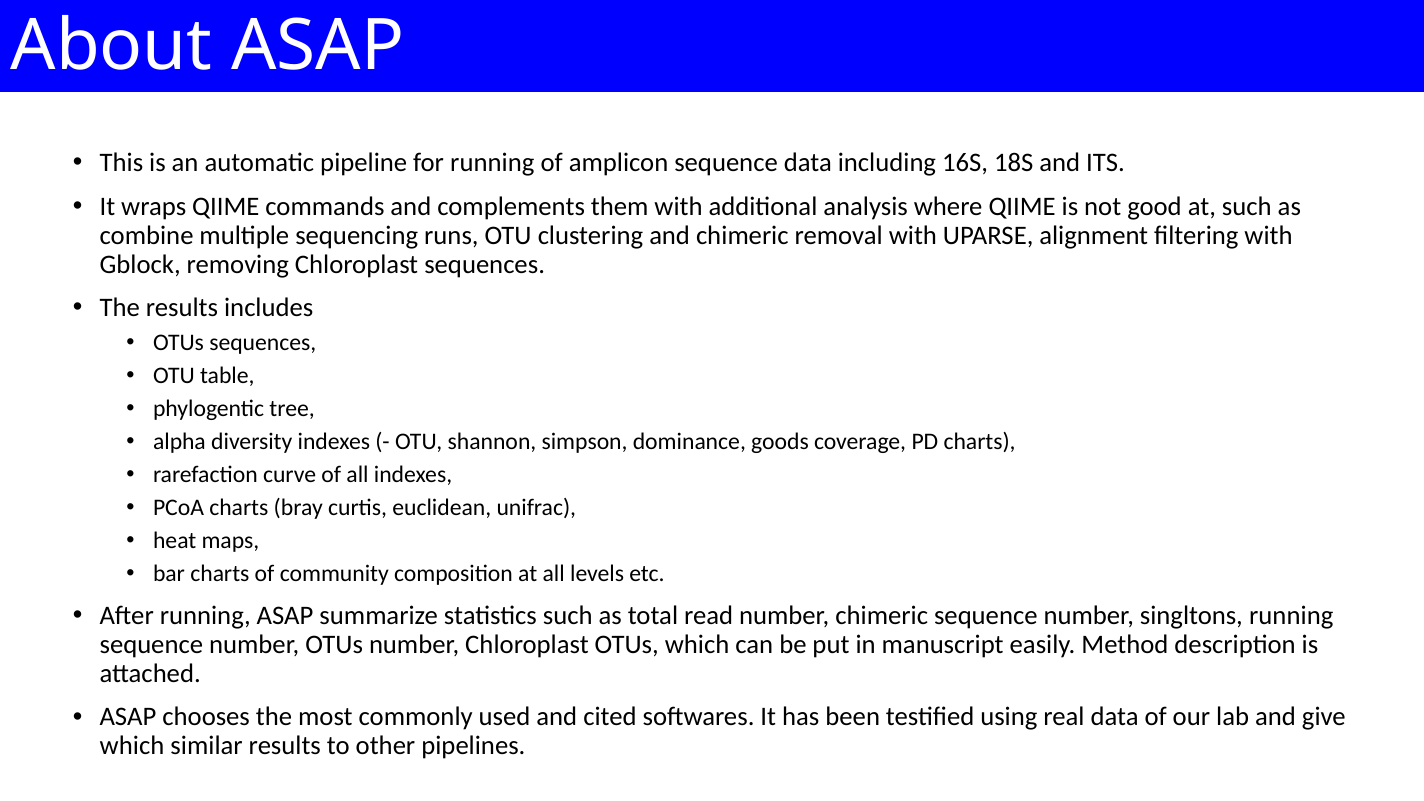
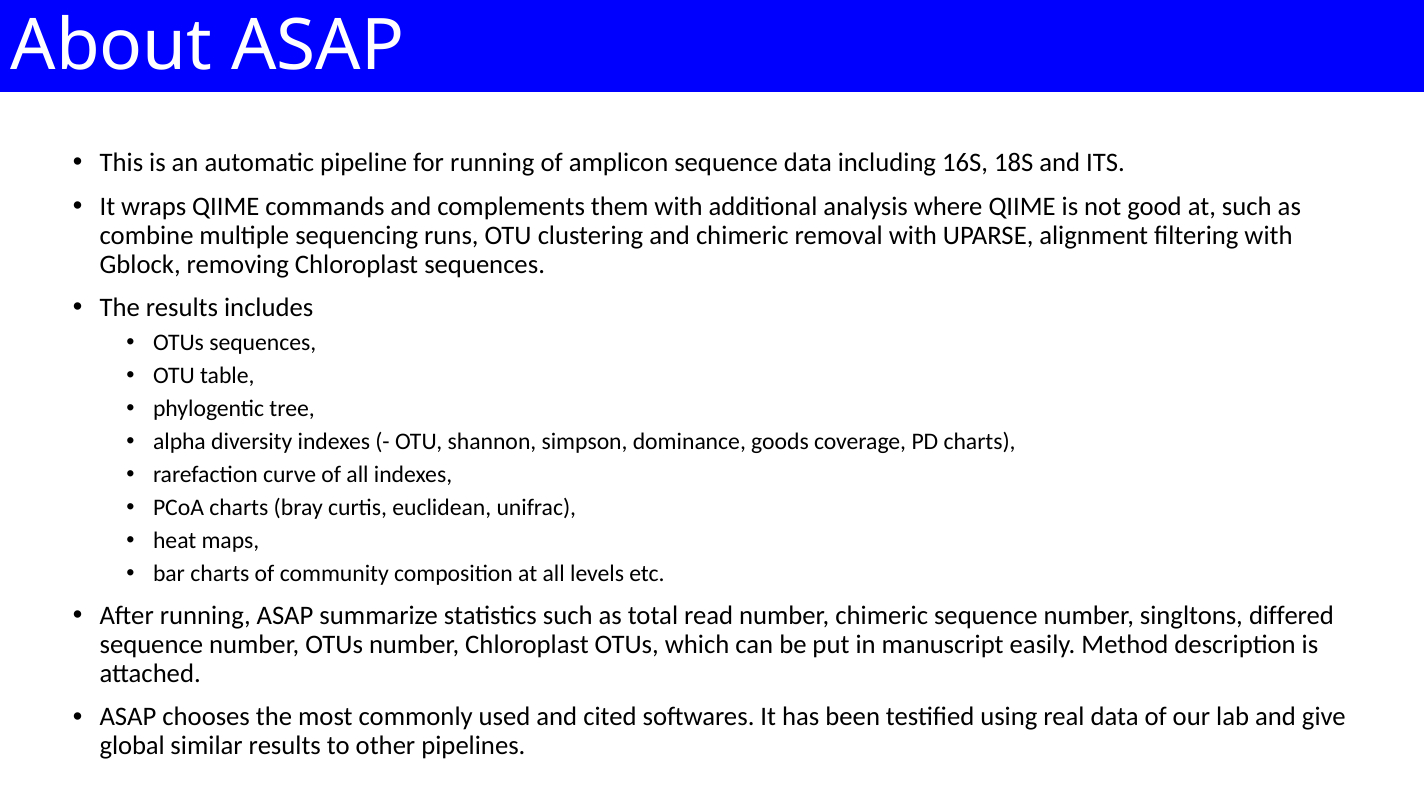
singltons running: running -> differed (1291, 616)
which: which -> global (132, 746)
